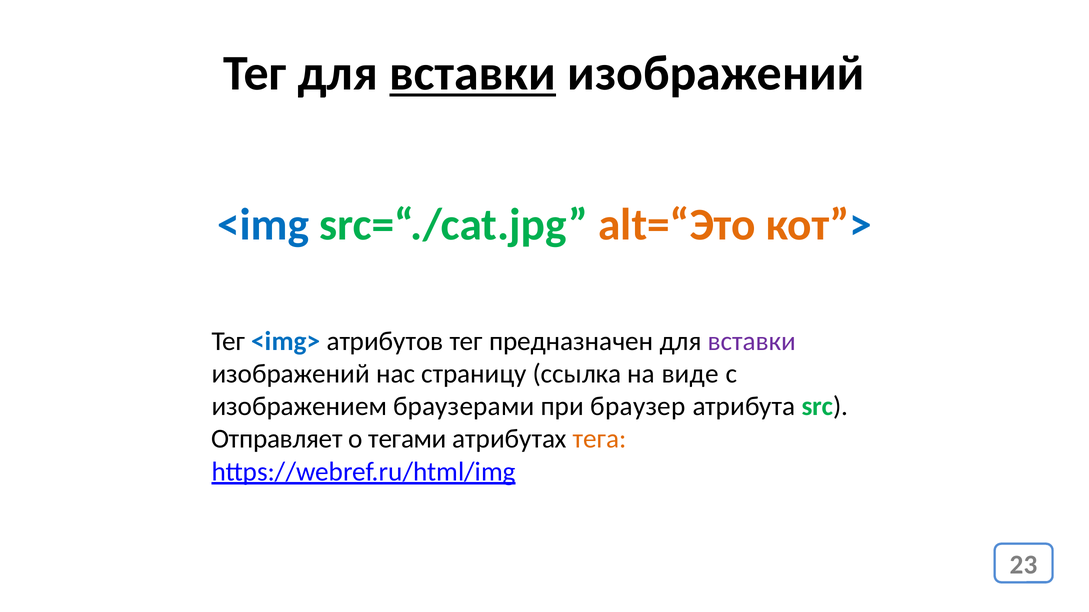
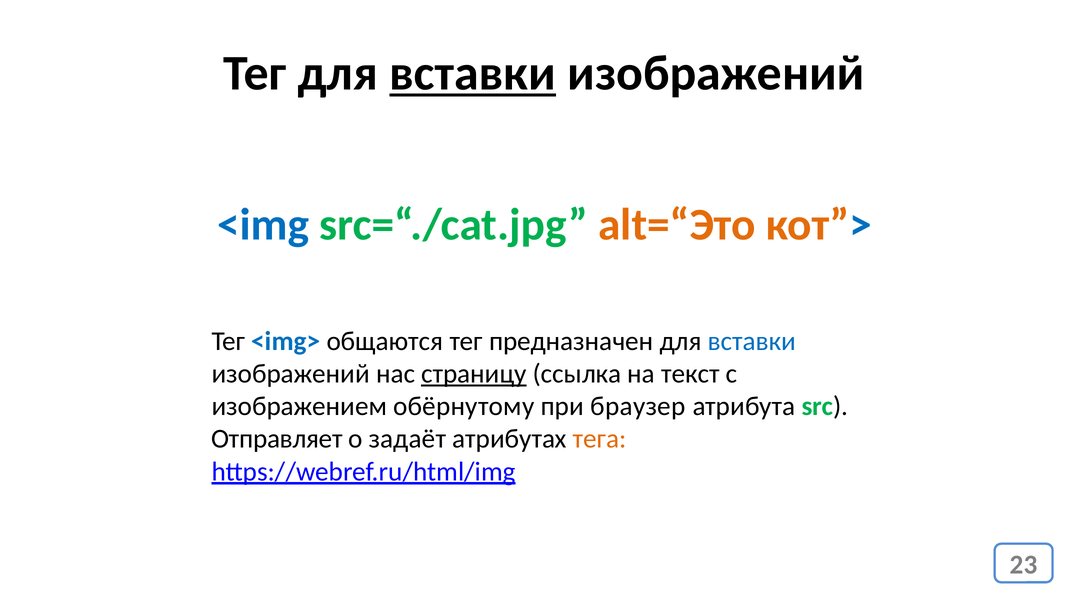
атрибутов: атрибутов -> общаются (385, 341)
вставки colour: purple -> blue (752, 341)
страницу underline: none -> present (474, 374)
виде: виде -> текст (690, 374)
браузерами: браузерами -> обёрнутому (464, 407)
тегами: тегами -> задаёт (407, 439)
